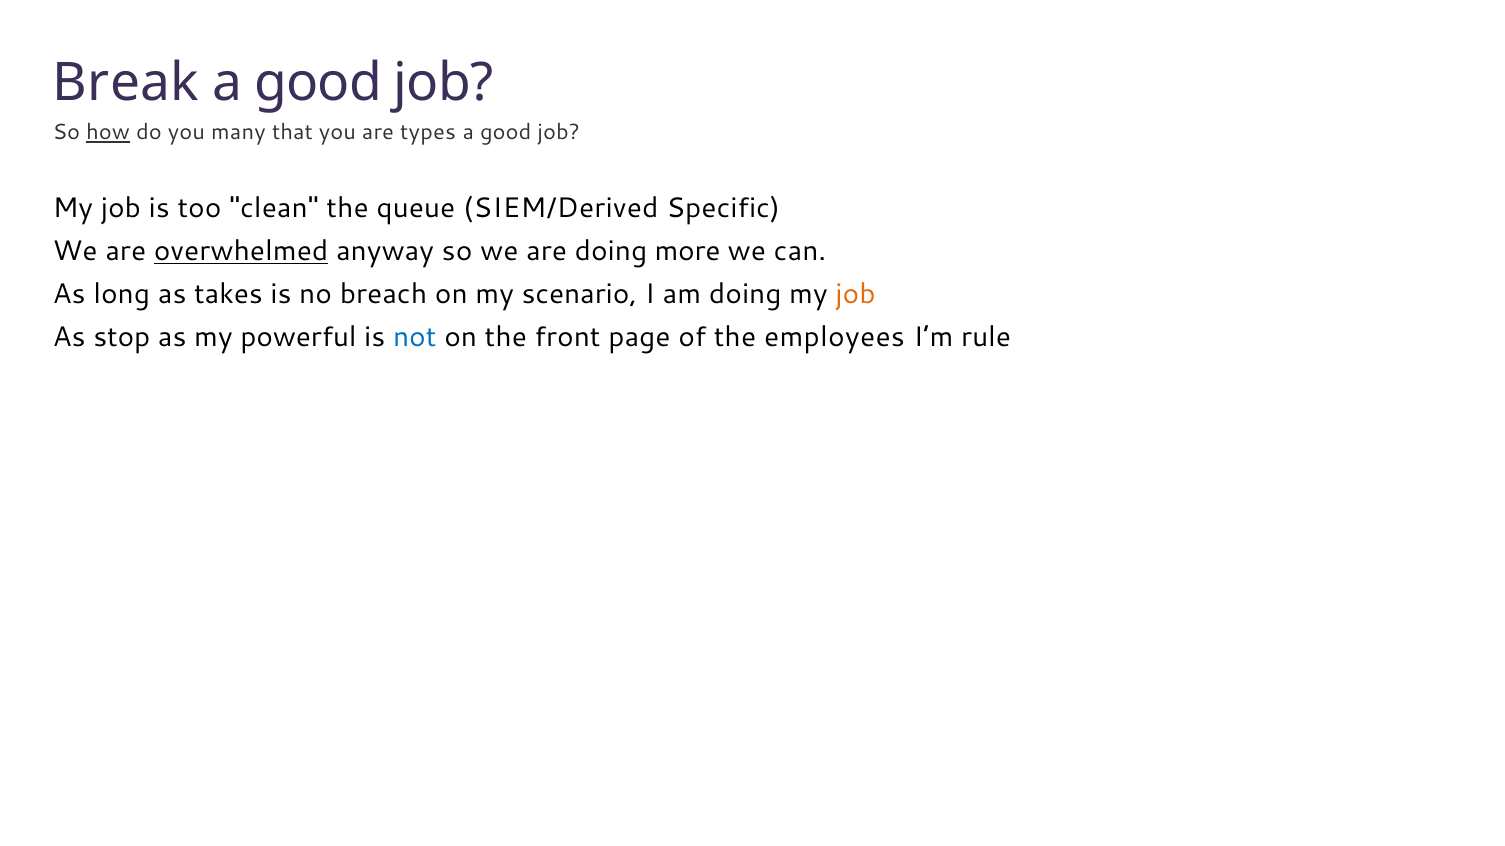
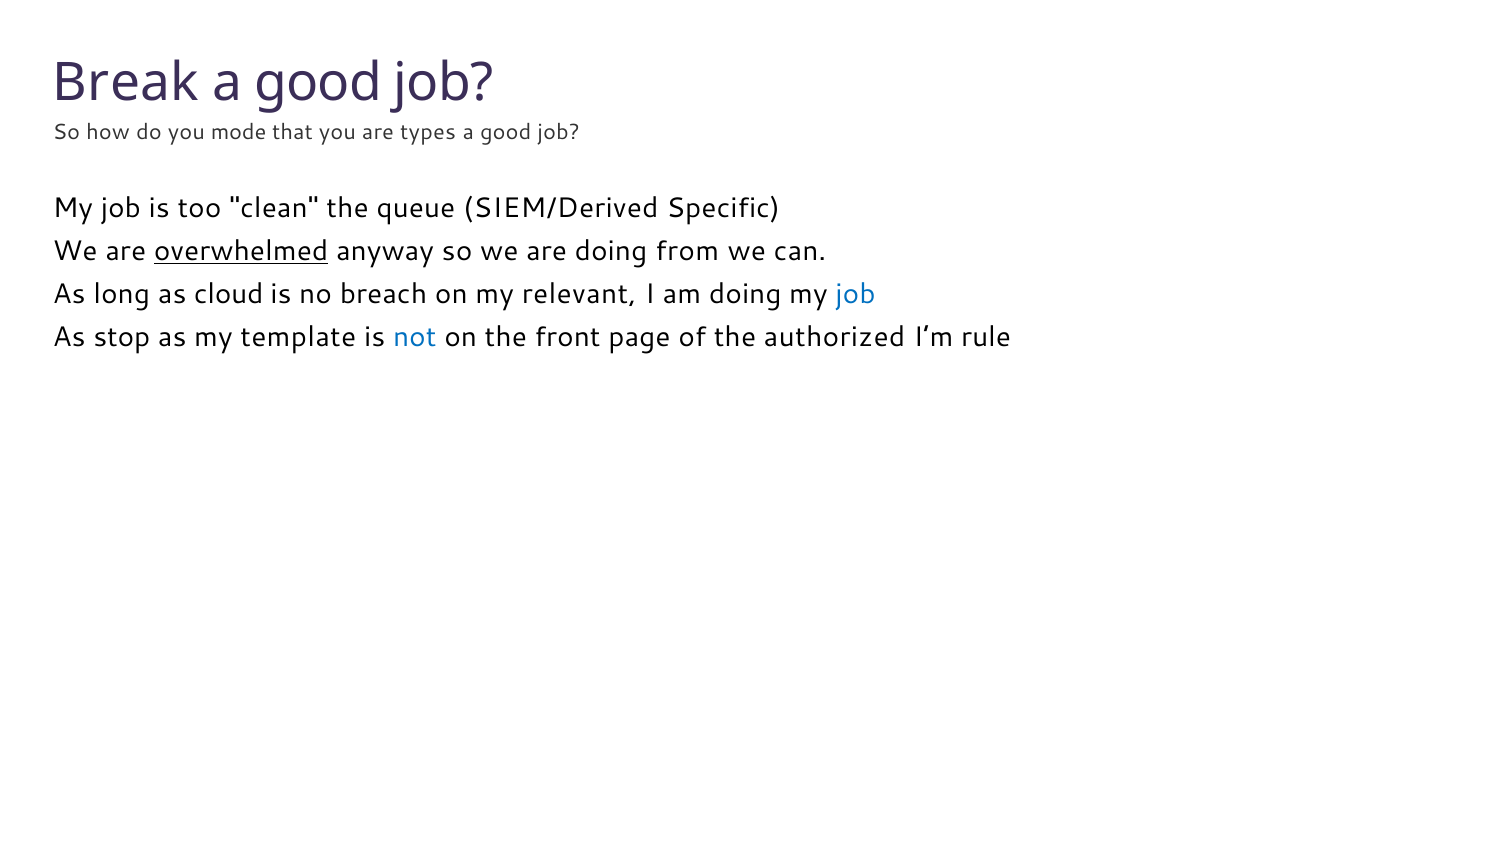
how underline: present -> none (108, 133)
many: many -> mode (239, 133)
more: more -> from (687, 252)
takes: takes -> cloud (229, 295)
scenario: scenario -> relevant (579, 295)
job colour: orange -> blue (855, 295)
powerful: powerful -> template (298, 338)
employees: employees -> authorized (835, 338)
